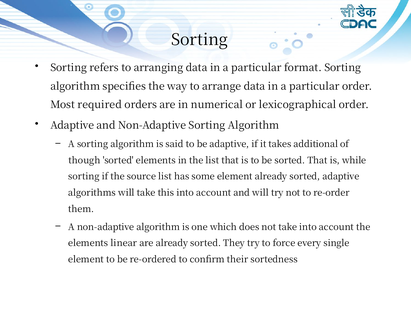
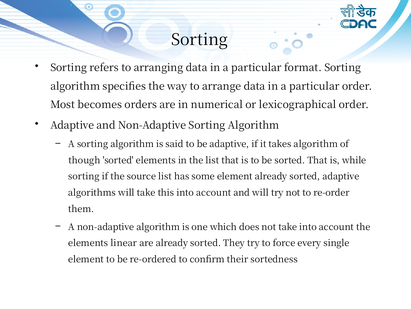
required: required -> becomes (100, 105)
takes additional: additional -> algorithm (316, 144)
